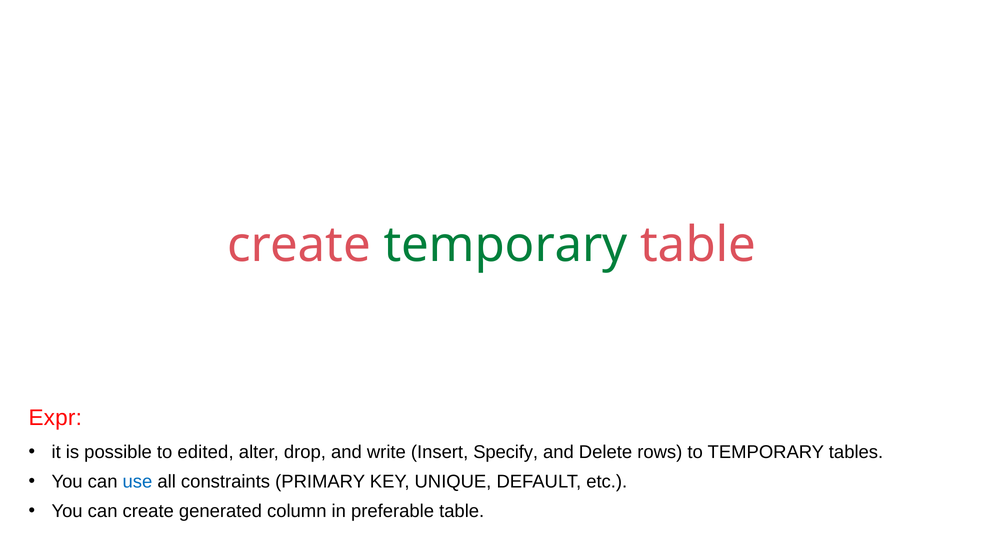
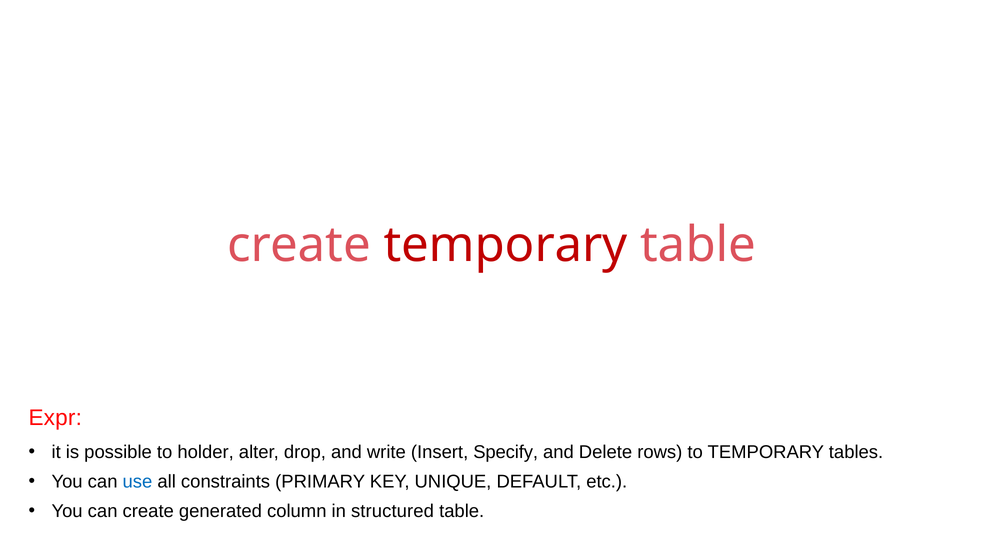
temporary colour: green -> red (506, 245)
edited: edited -> holder (206, 452)
preferable: preferable -> structured (393, 511)
